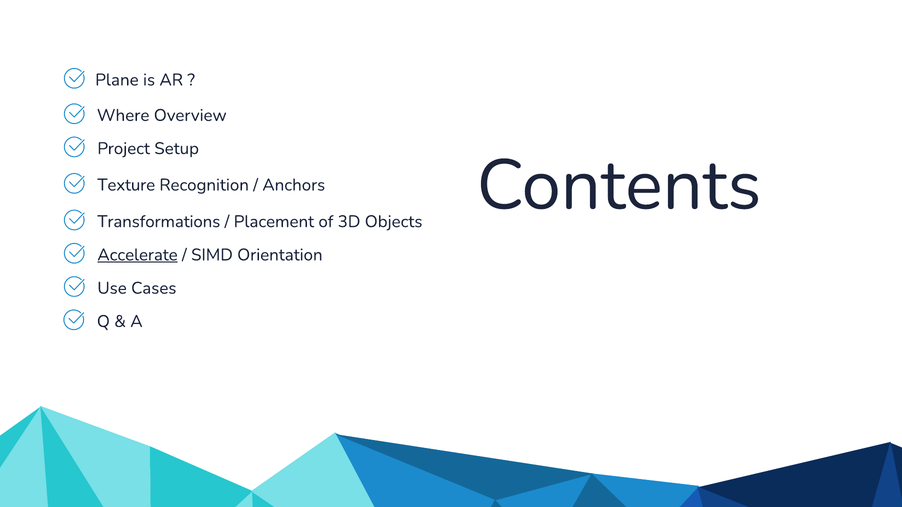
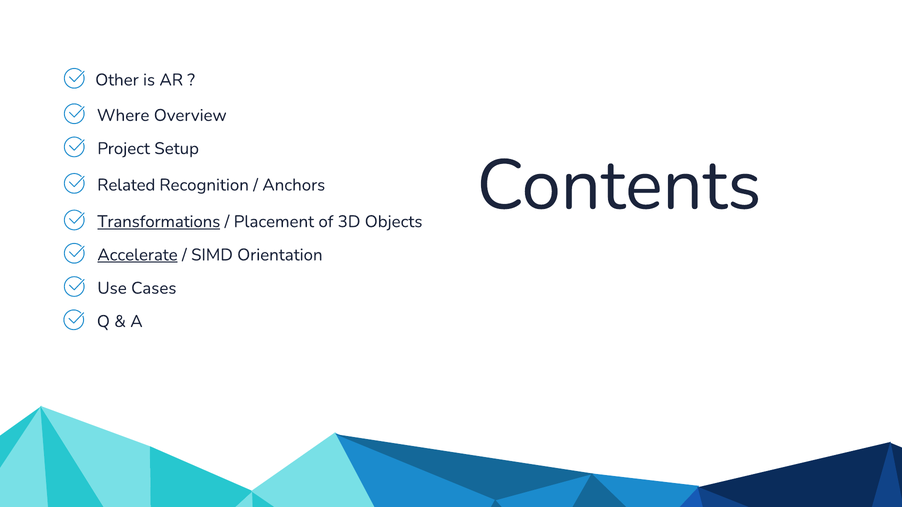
Plane: Plane -> Other (117, 80)
Texture: Texture -> Related (126, 185)
Transformations underline: none -> present (159, 222)
